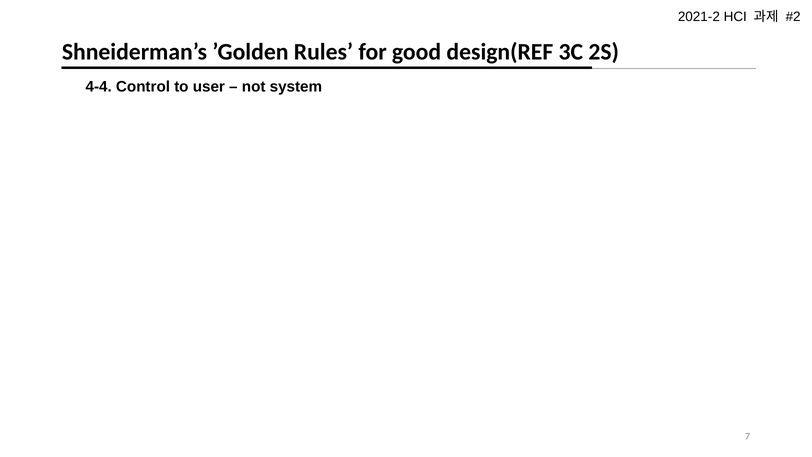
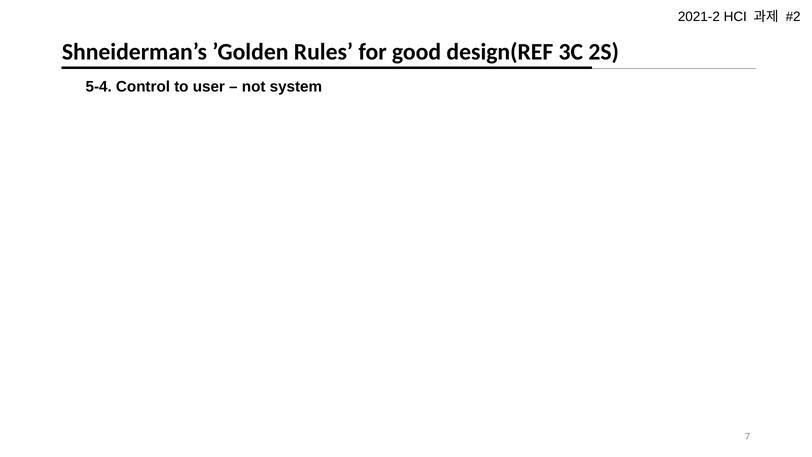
4-4: 4-4 -> 5-4 (99, 87)
